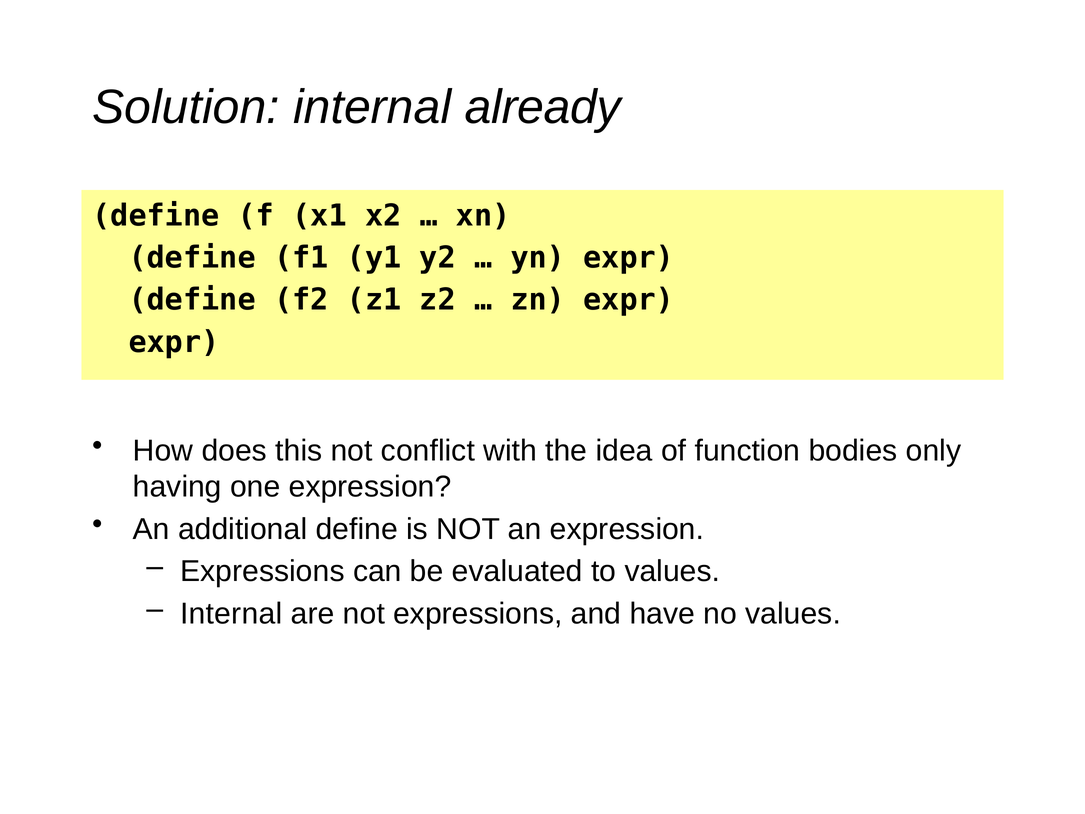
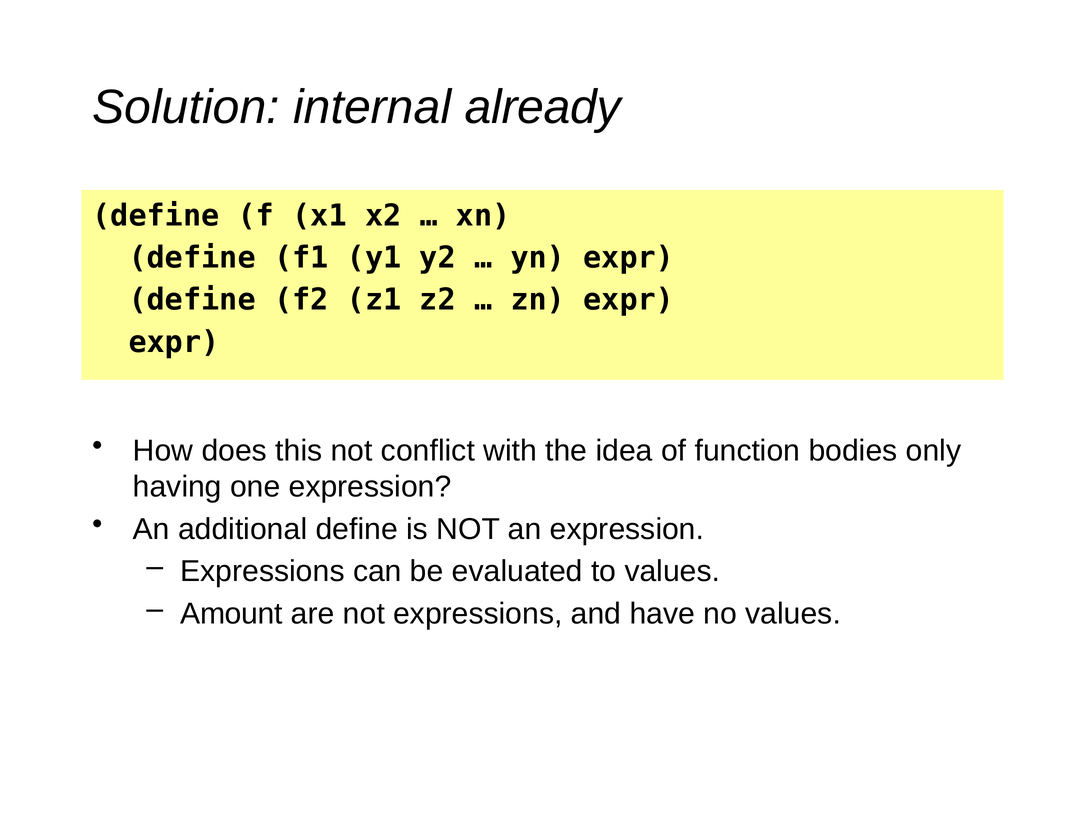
Internal: Internal -> Amount (232, 613)
